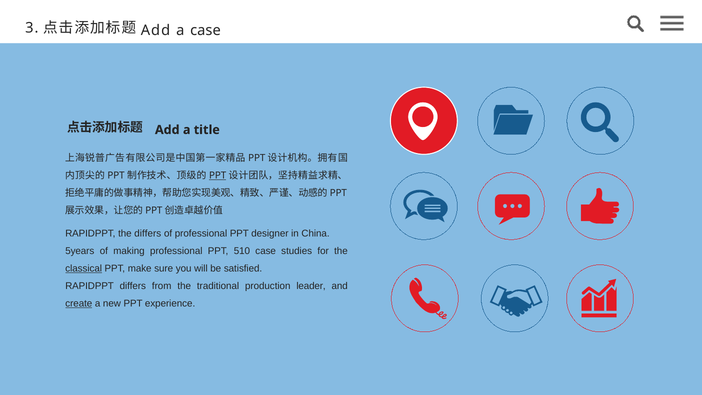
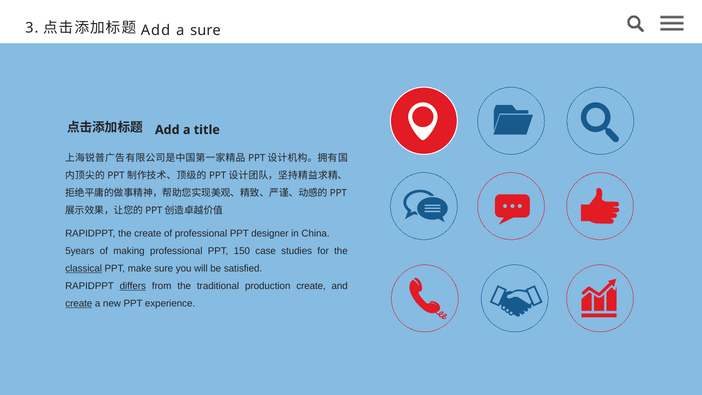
a case: case -> sure (205, 30)
PPT underline: present -> none (218, 175)
the differs: differs -> create (148, 233)
510: 510 -> 150 (242, 251)
differs underline: none -> present (133, 286)
production leader: leader -> create (311, 286)
